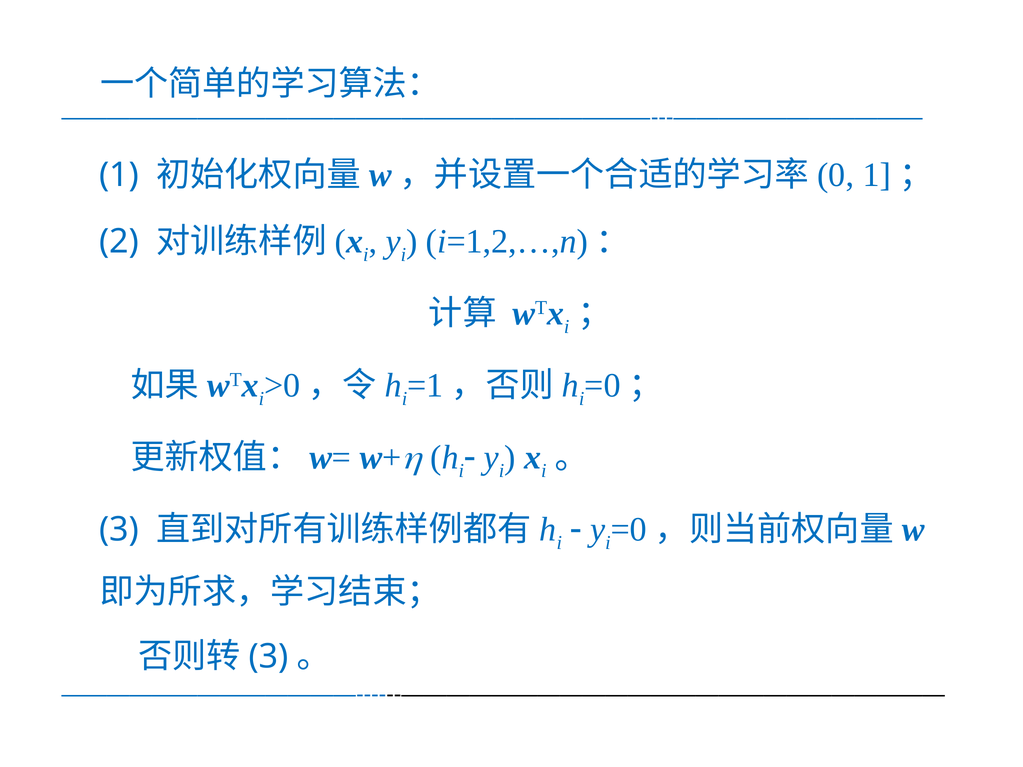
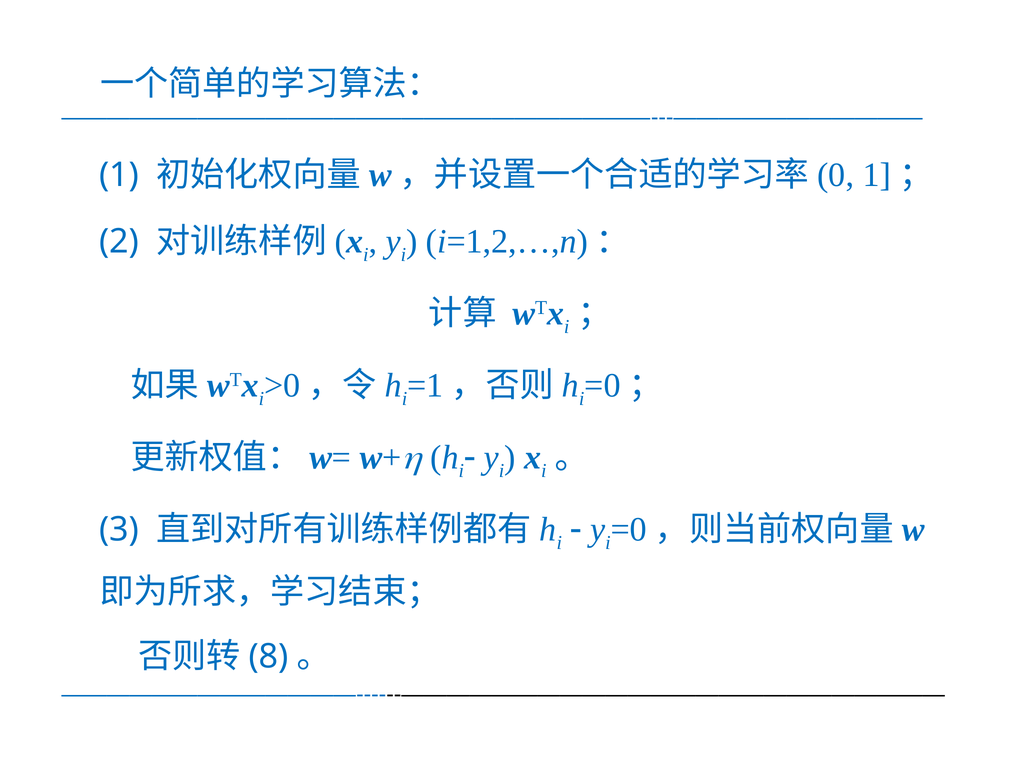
3: 3 -> 8 (269, 656)
